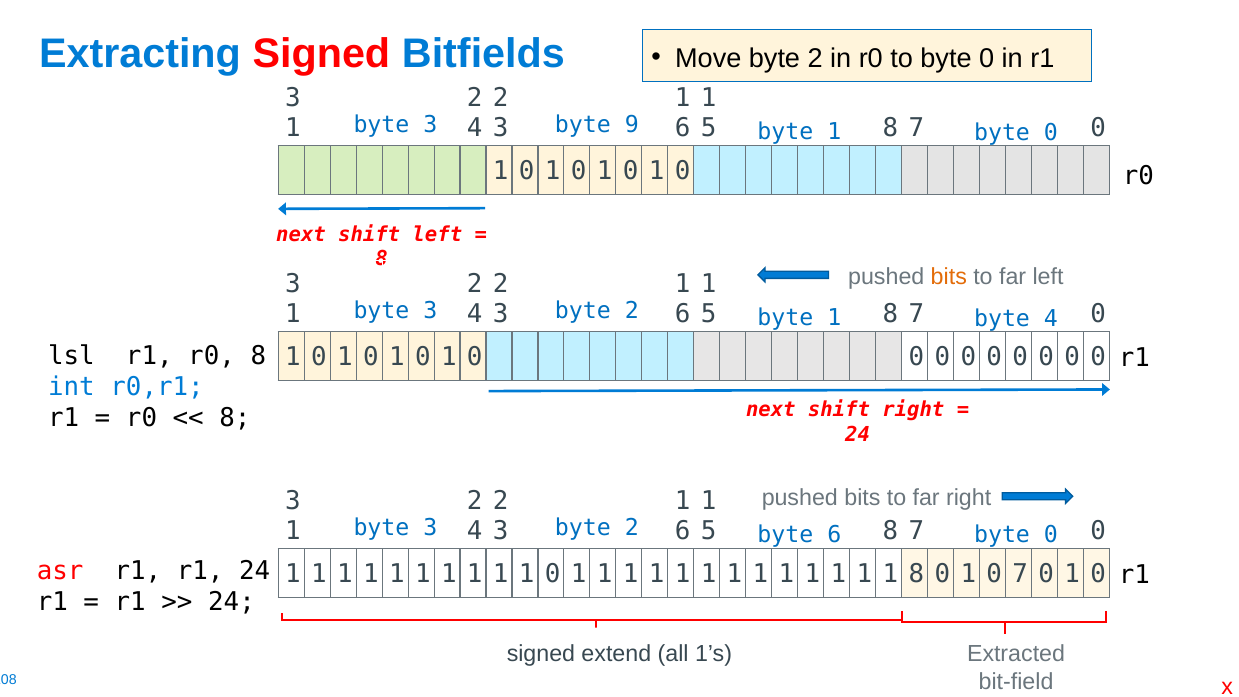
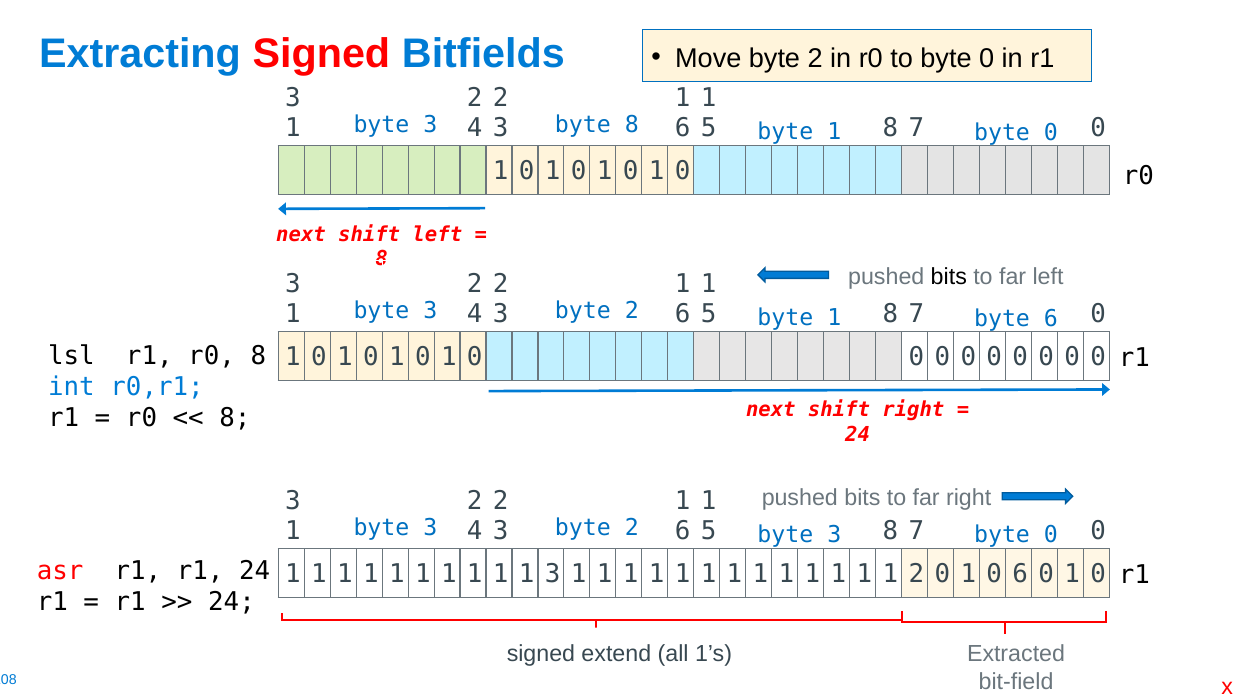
byte 9: 9 -> 8 (632, 125)
bits colour: orange -> black (949, 277)
byte 4: 4 -> 6 (1051, 319)
6: 6 -> 3 (834, 534)
1 1 0: 0 -> 3 (553, 573)
1 1 8: 8 -> 2 (916, 573)
0 7: 7 -> 6 (1020, 573)
